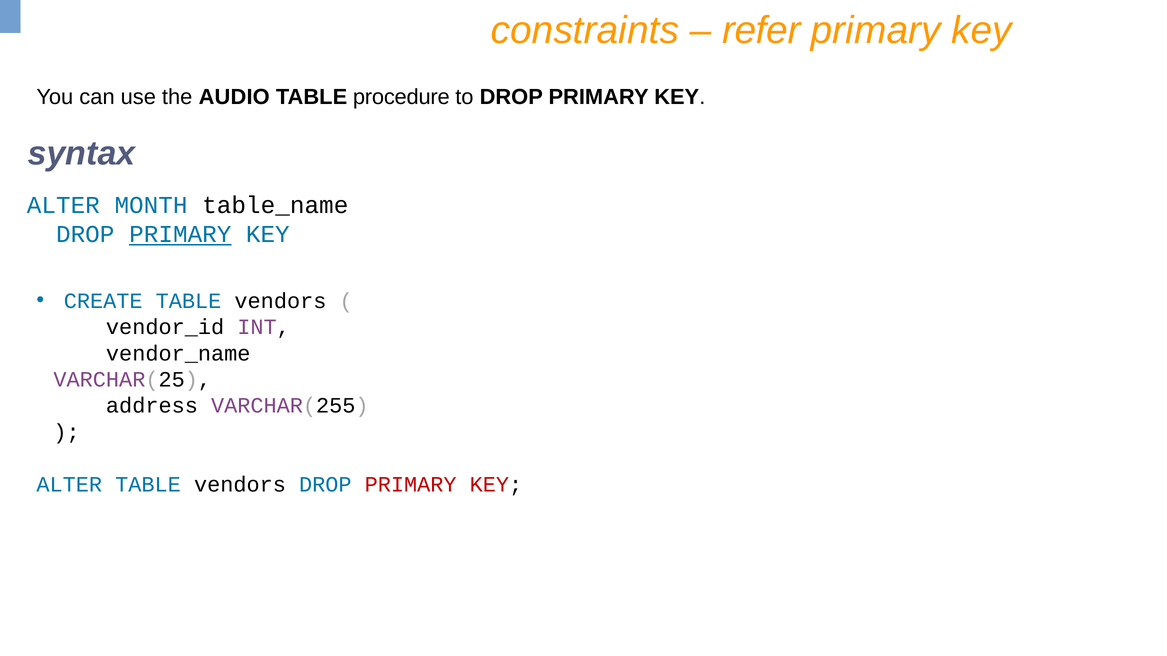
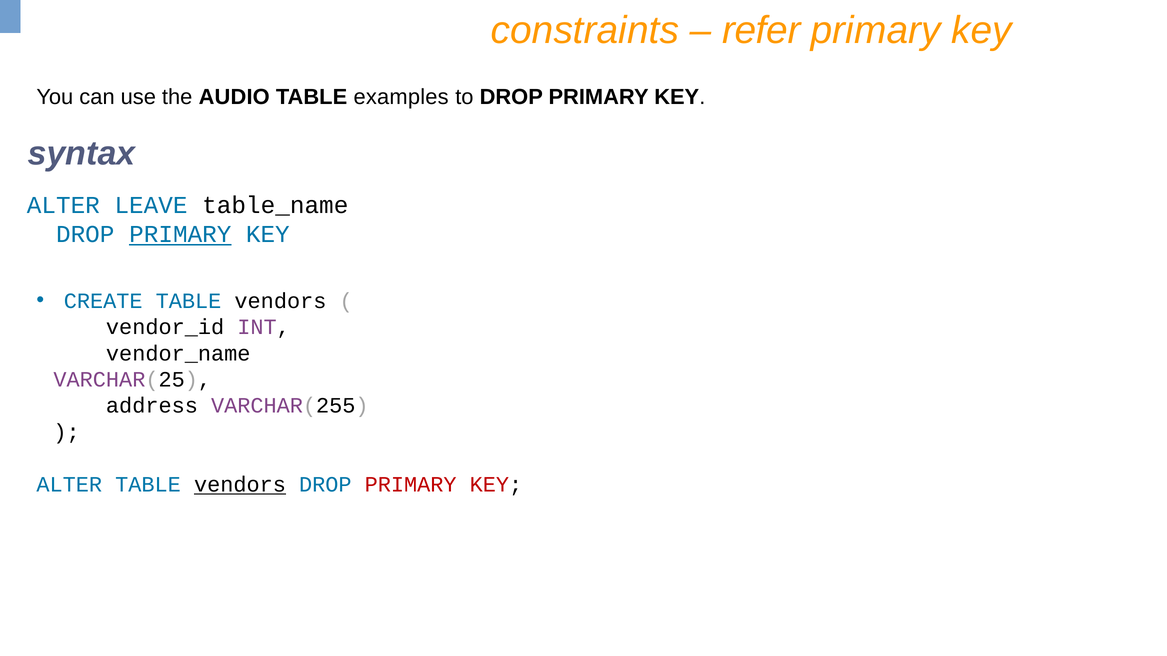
procedure: procedure -> examples (401, 97)
MONTH: MONTH -> LEAVE (151, 205)
vendors underline: none -> present (240, 485)
